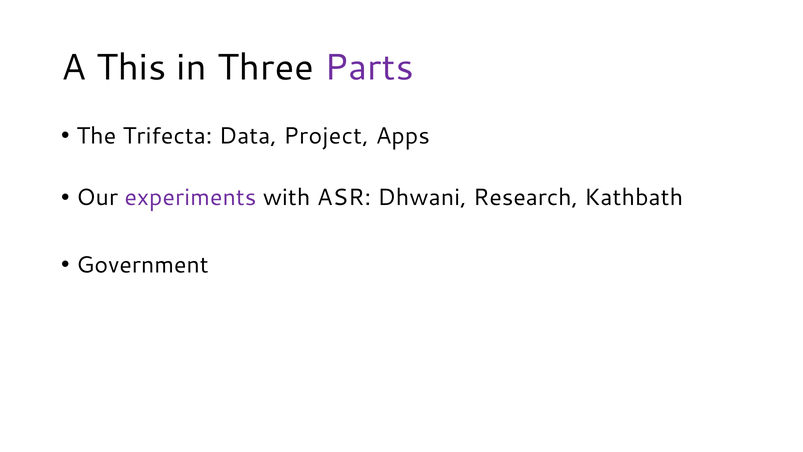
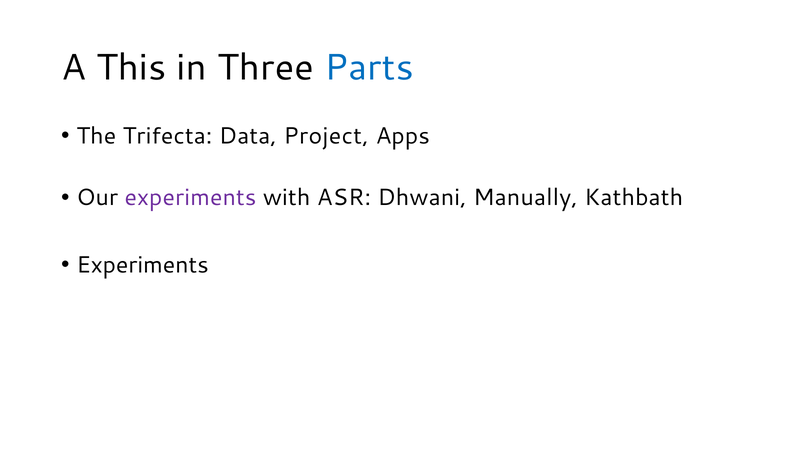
Parts colour: purple -> blue (369, 67)
Research: Research -> Manually (525, 198)
Government: Government -> Experiments (143, 265)
